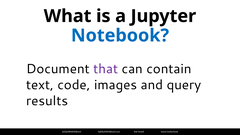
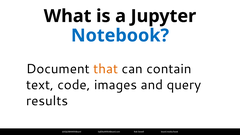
that colour: purple -> orange (106, 69)
